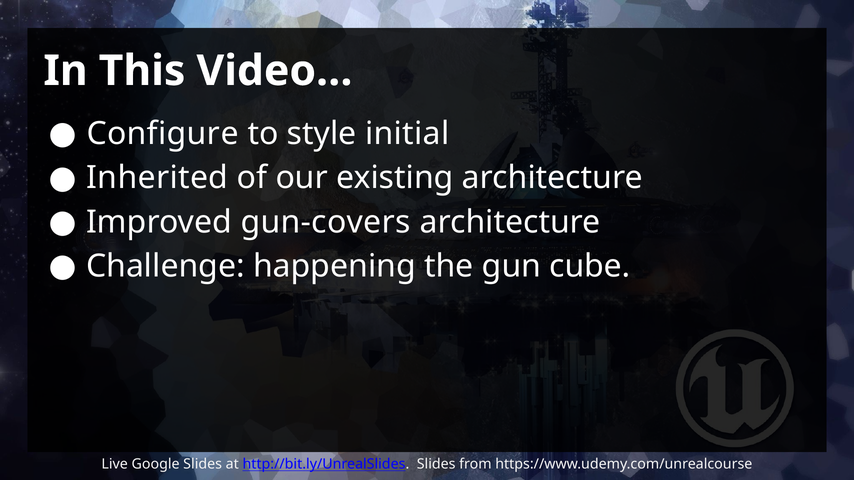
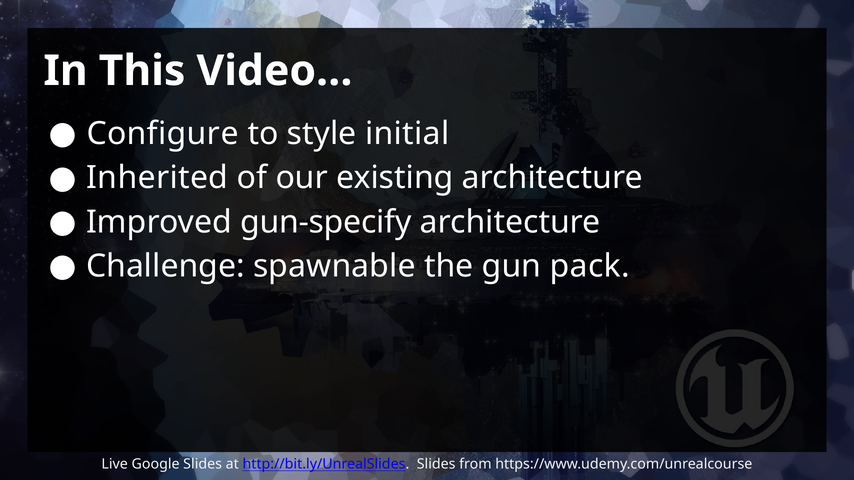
gun-covers: gun-covers -> gun-specify (326, 222)
happening: happening -> spawnable (334, 266)
cube: cube -> pack (590, 266)
